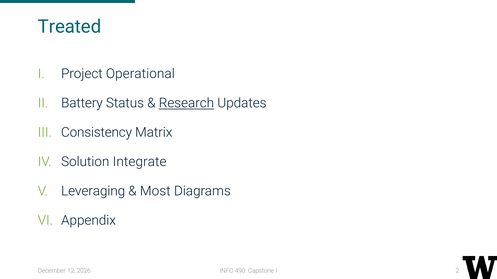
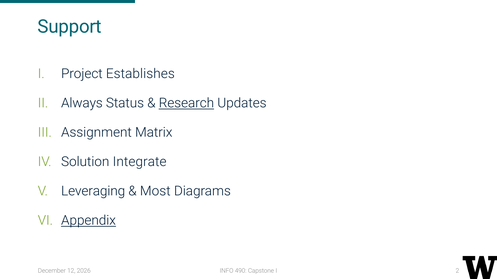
Treated: Treated -> Support (70, 27)
Operational: Operational -> Establishes (140, 74)
Battery: Battery -> Always (82, 103)
Consistency: Consistency -> Assignment (96, 133)
Appendix underline: none -> present (88, 221)
